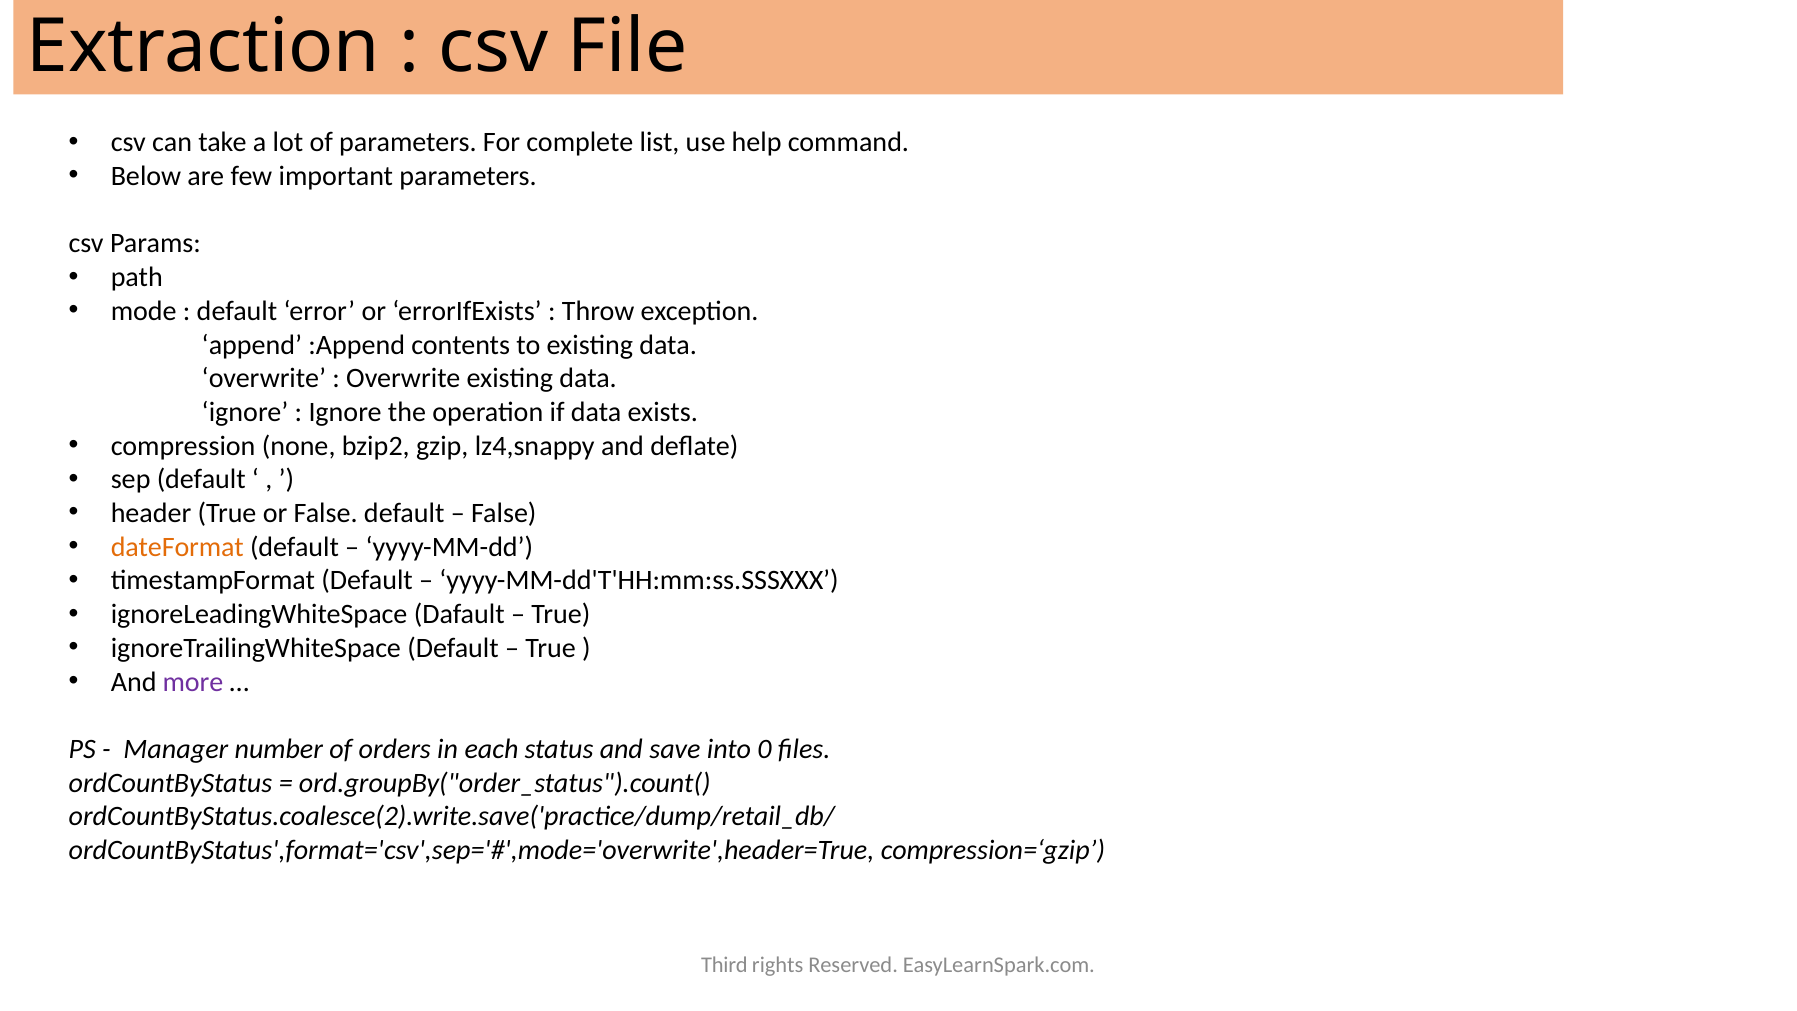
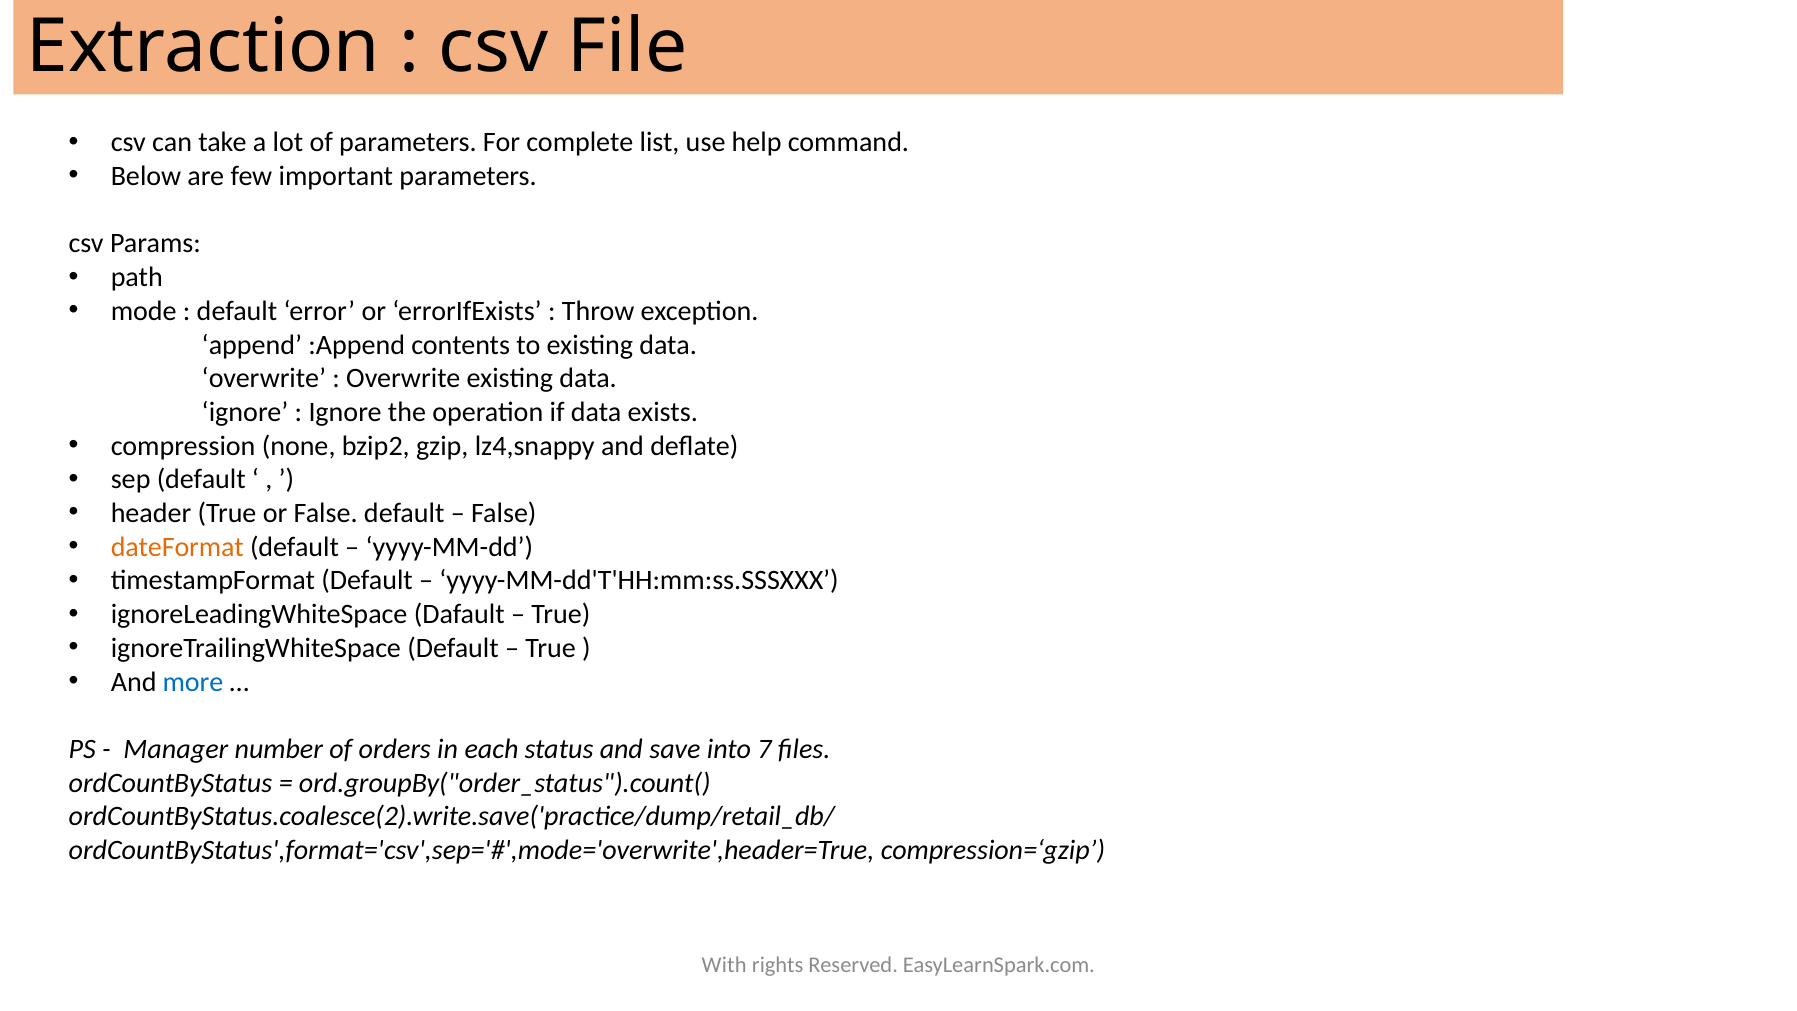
more colour: purple -> blue (193, 682)
0: 0 -> 7 (764, 749)
Third: Third -> With (724, 965)
